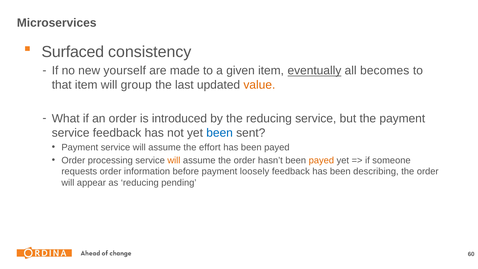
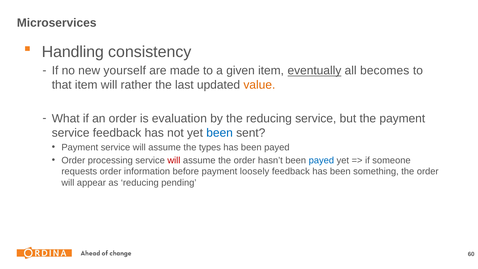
Surfaced: Surfaced -> Handling (73, 52)
group: group -> rather (136, 85)
introduced: introduced -> evaluation (179, 118)
effort: effort -> types (210, 147)
will colour: orange -> red (174, 160)
payed colour: orange -> blue (321, 160)
describing: describing -> something (376, 171)
